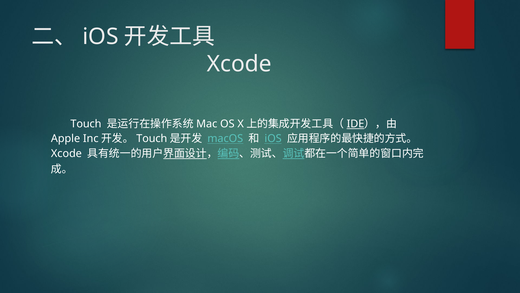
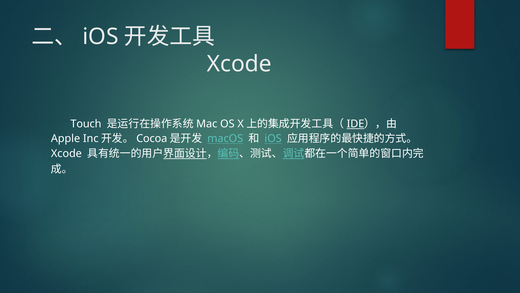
Touch: Touch -> Cocoa (152, 138)
